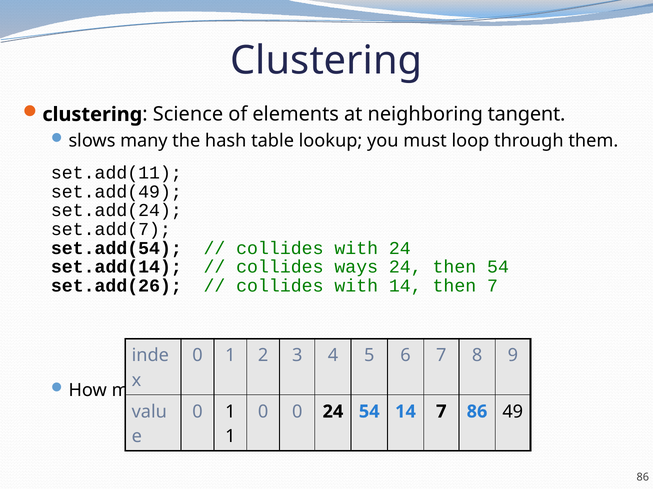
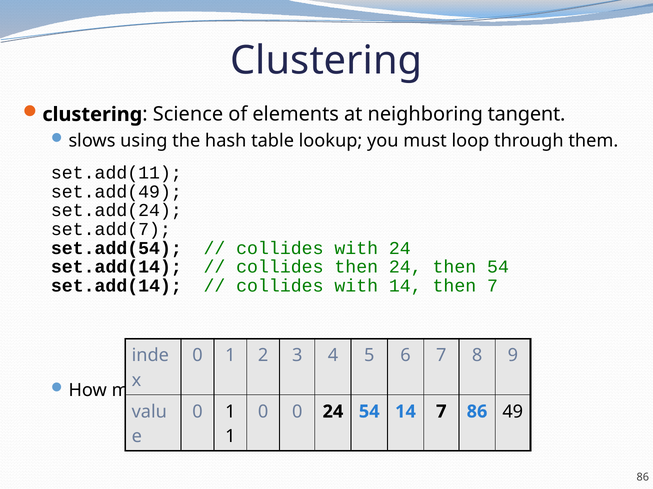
slows many: many -> using (144, 141)
collides ways: ways -> then (356, 267)
set.add(26: set.add(26 -> set.add(14 (116, 286)
